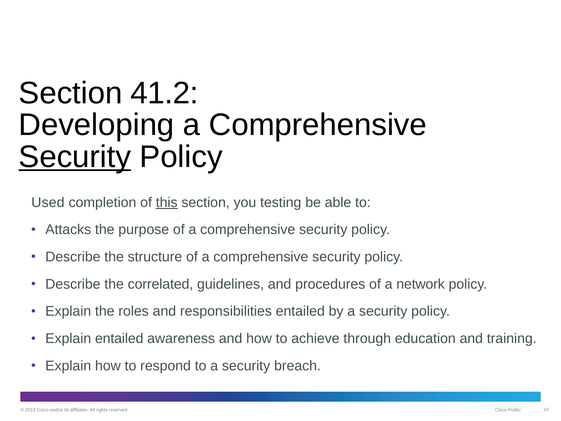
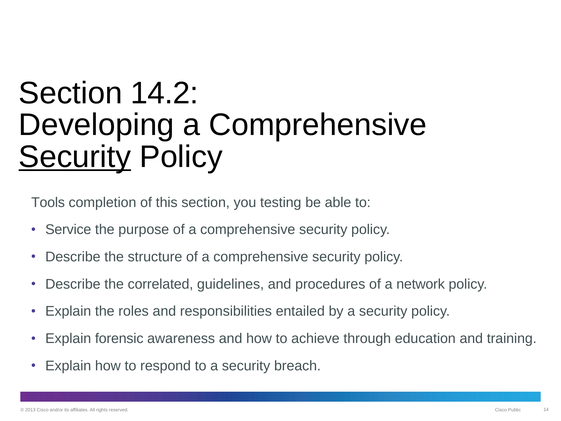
41.2: 41.2 -> 14.2 (165, 93)
Used: Used -> Tools (48, 202)
this underline: present -> none (167, 202)
Attacks: Attacks -> Service (68, 230)
Explain entailed: entailed -> forensic (119, 338)
